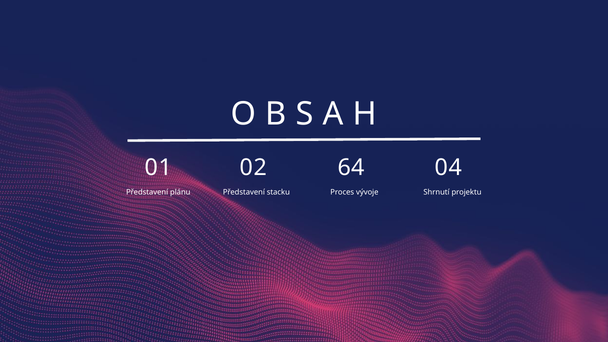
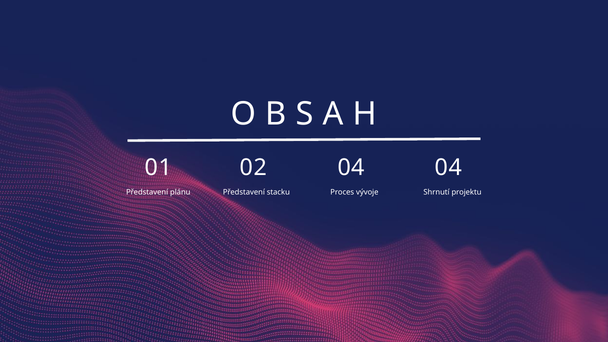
02 64: 64 -> 04 (351, 168)
